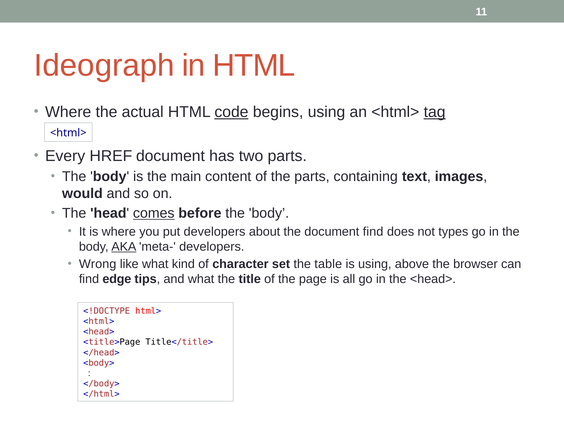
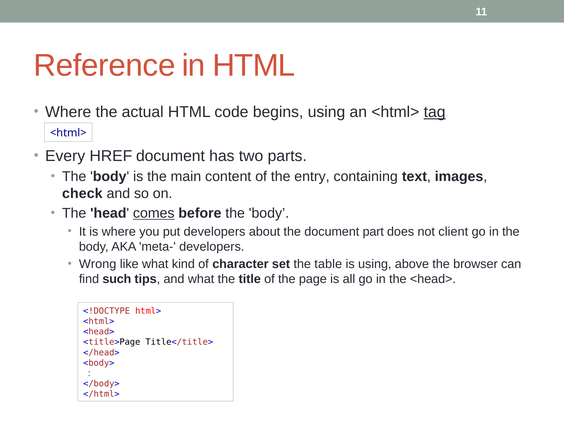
Ideograph: Ideograph -> Reference (104, 66)
code underline: present -> none (231, 112)
the parts: parts -> entry (312, 177)
would: would -> check (82, 193)
document find: find -> part (373, 232)
types: types -> client (453, 232)
AKA underline: present -> none (124, 247)
edge: edge -> such (117, 279)
